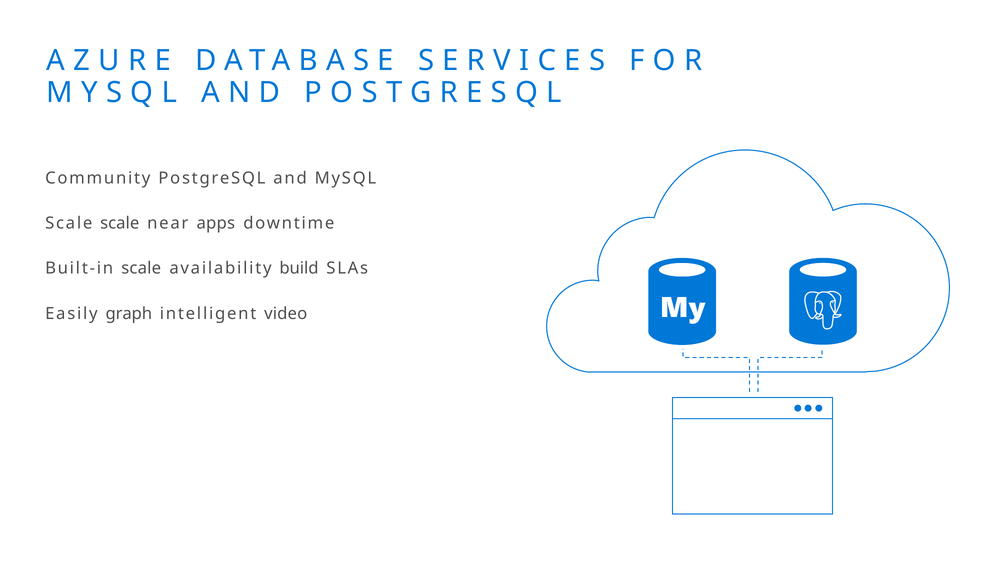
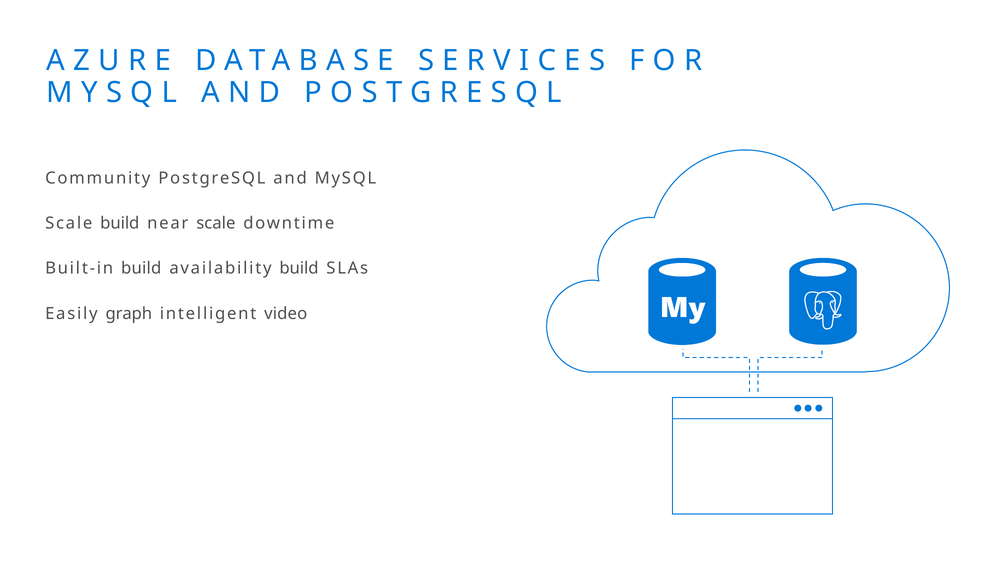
Scale scale: scale -> build (120, 223)
near apps: apps -> scale (216, 223)
Built-in scale: scale -> build (141, 268)
